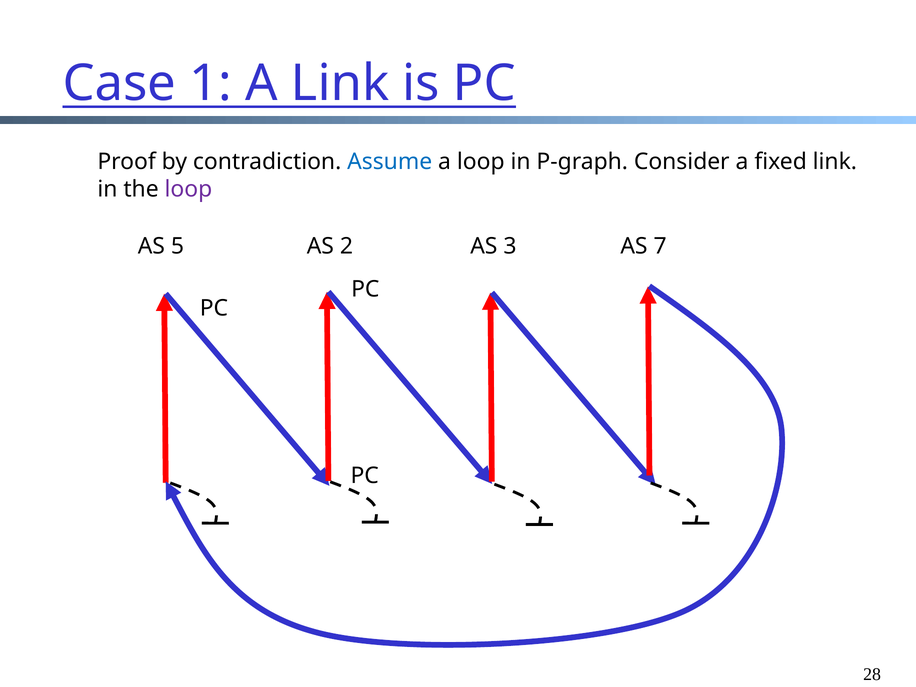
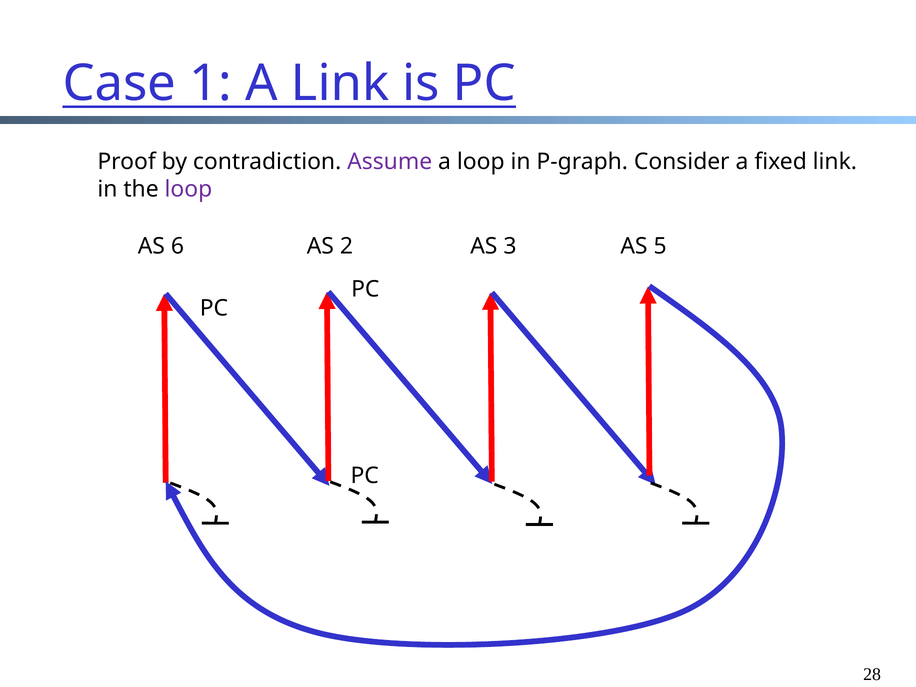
Assume colour: blue -> purple (390, 162)
5: 5 -> 6 (177, 246)
7: 7 -> 5 (660, 246)
